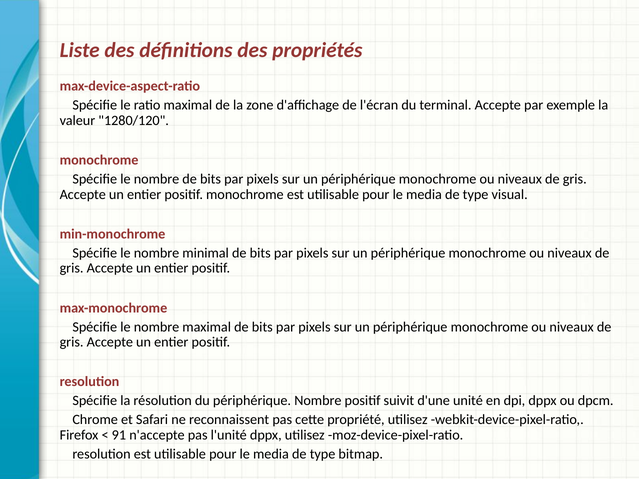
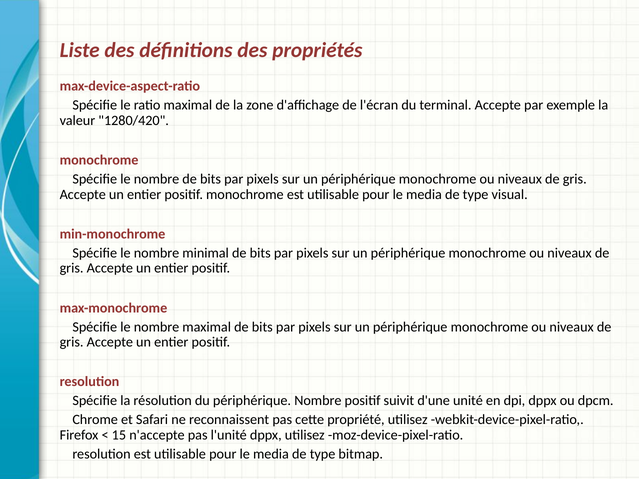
1280/120: 1280/120 -> 1280/420 (134, 121)
91: 91 -> 15 (119, 435)
